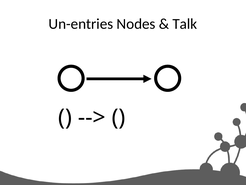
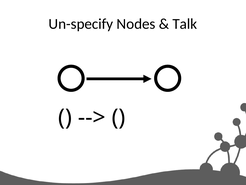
Un-entries: Un-entries -> Un-specify (81, 24)
